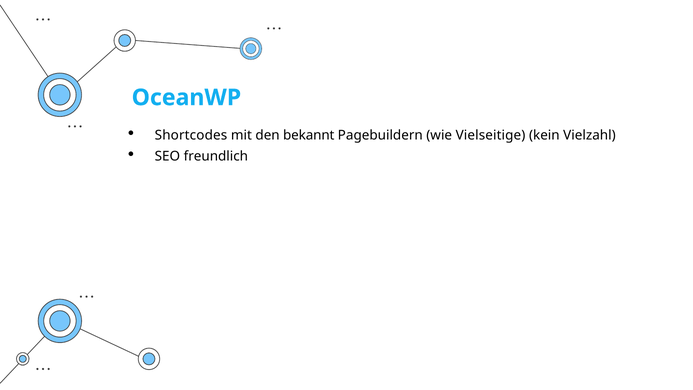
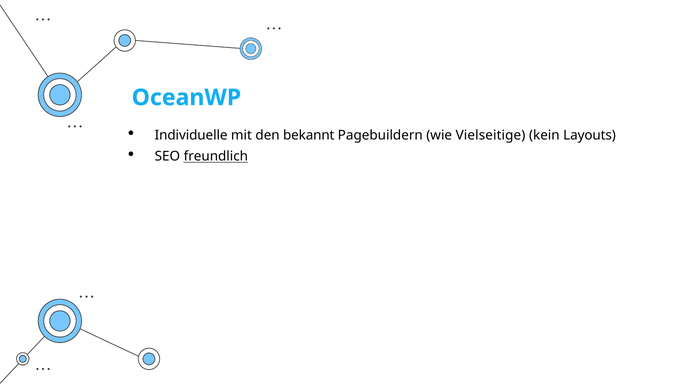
Shortcodes: Shortcodes -> Individuelle (191, 135)
Vielzahl: Vielzahl -> Layouts (590, 135)
freundlich underline: none -> present (216, 156)
